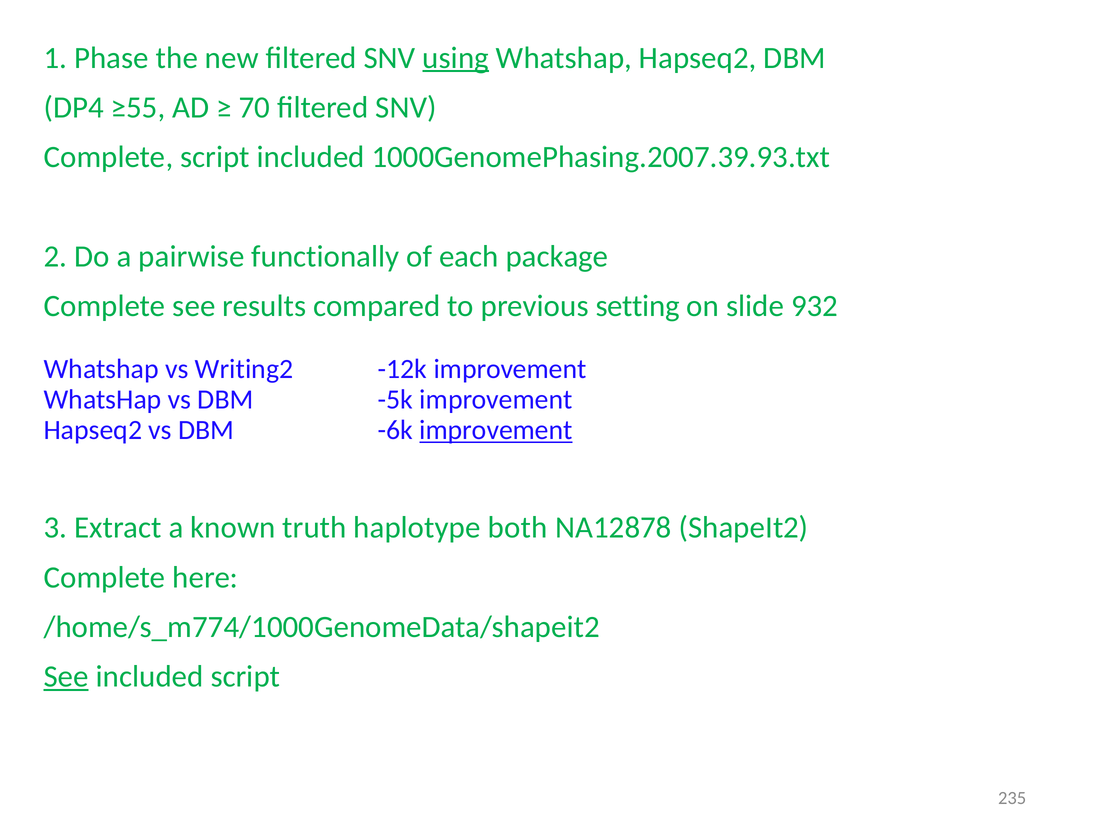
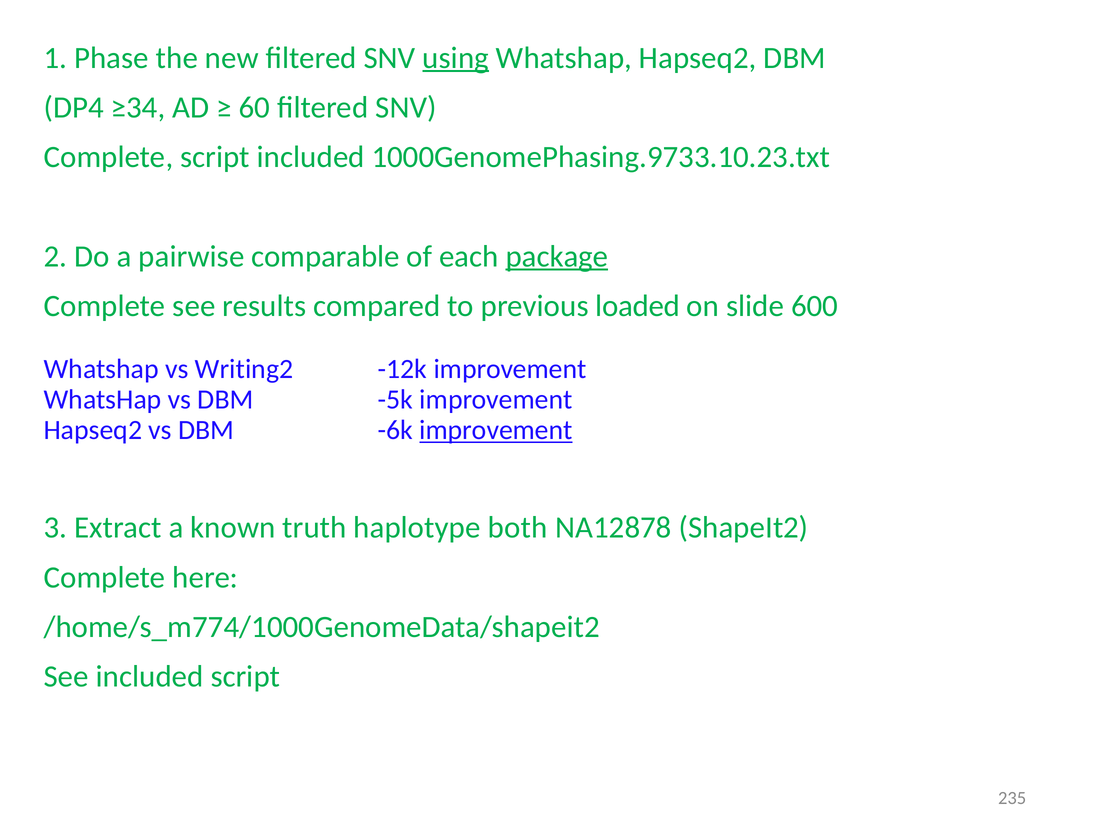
≥55: ≥55 -> ≥34 (138, 107)
70: 70 -> 60 (254, 107)
1000GenomePhasing.2007.39.93.txt: 1000GenomePhasing.2007.39.93.txt -> 1000GenomePhasing.9733.10.23.txt (601, 157)
functionally: functionally -> comparable (325, 256)
package underline: none -> present (557, 256)
setting: setting -> loaded (638, 306)
932: 932 -> 600 (815, 306)
See underline: present -> none (66, 676)
